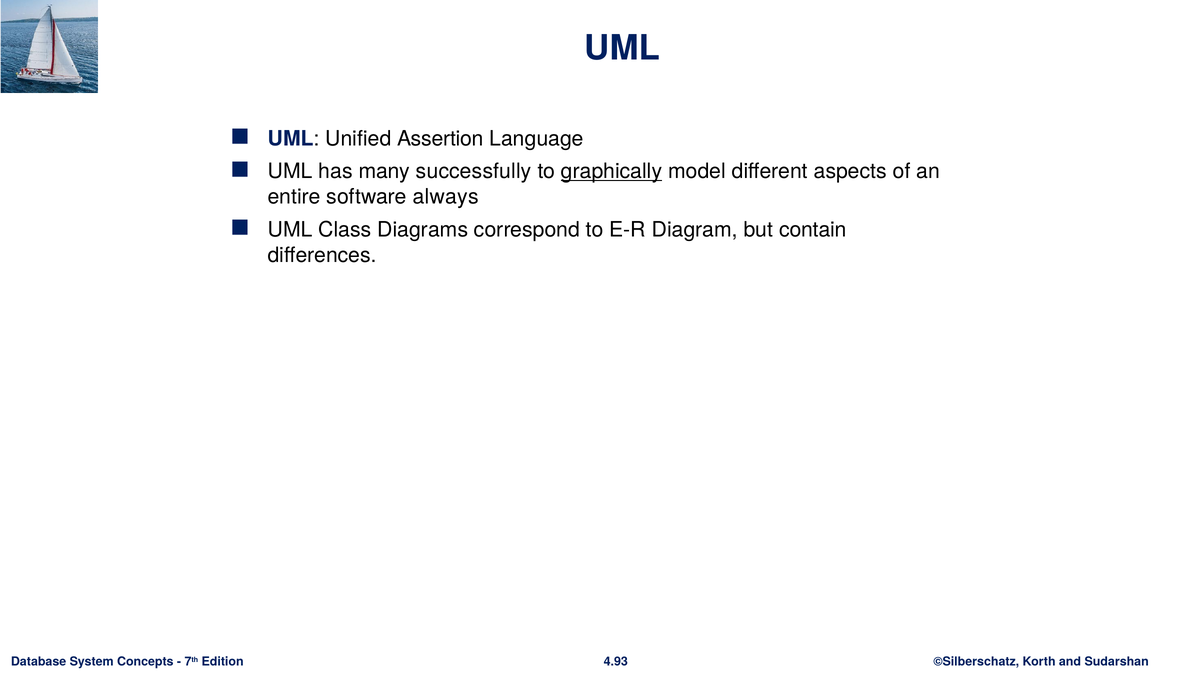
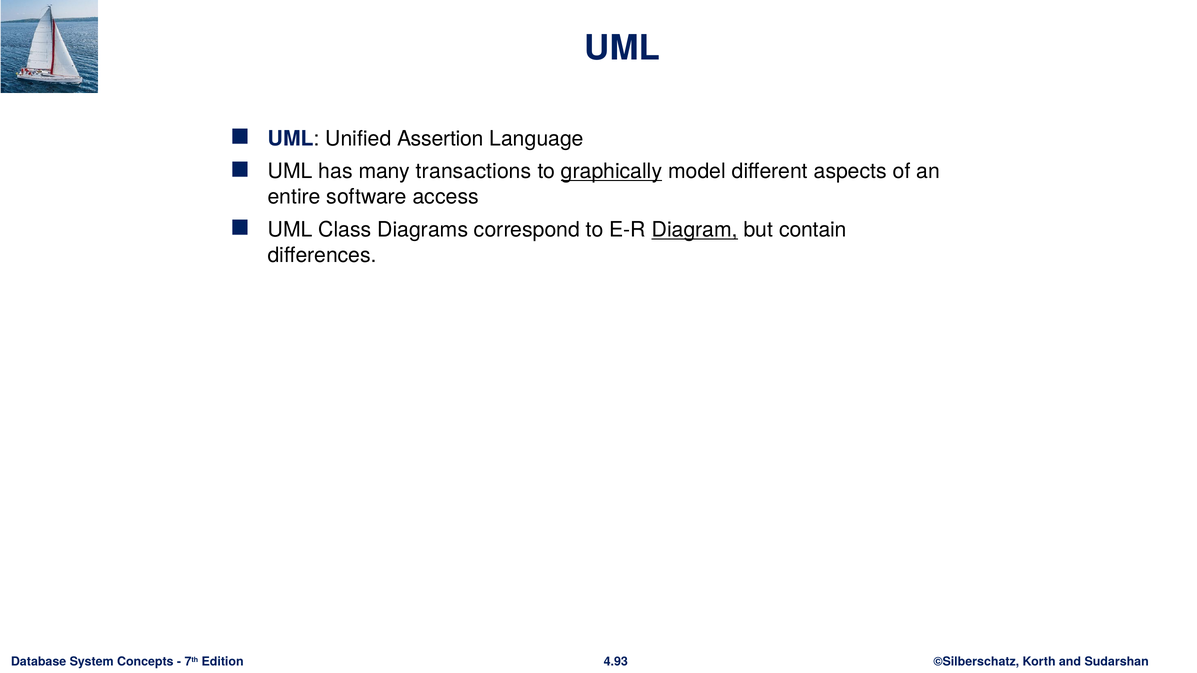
successfully: successfully -> transactions (474, 172)
always: always -> access (446, 197)
Diagram underline: none -> present (695, 230)
